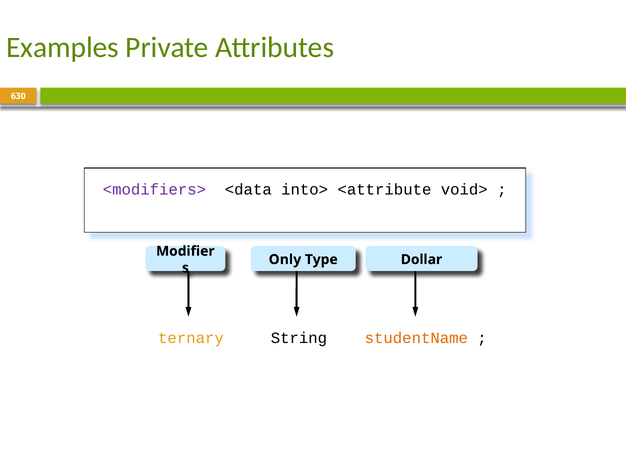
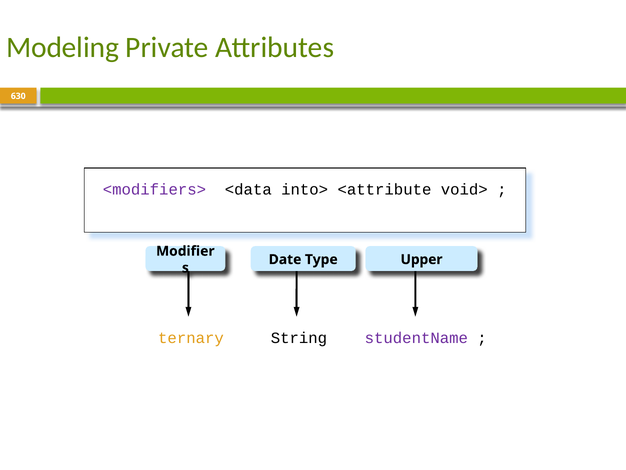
Examples: Examples -> Modeling (63, 47)
Only: Only -> Date (285, 259)
Dollar: Dollar -> Upper (422, 259)
studentName colour: orange -> purple (416, 338)
